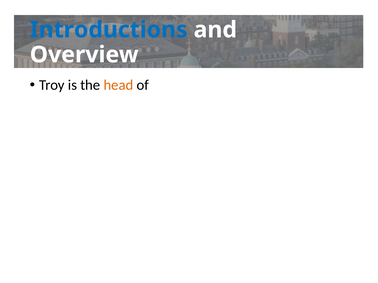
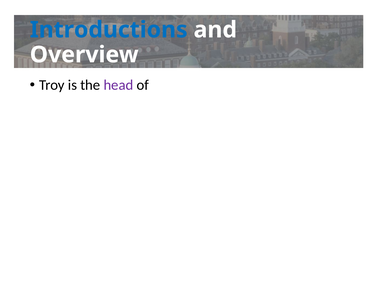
head colour: orange -> purple (118, 85)
